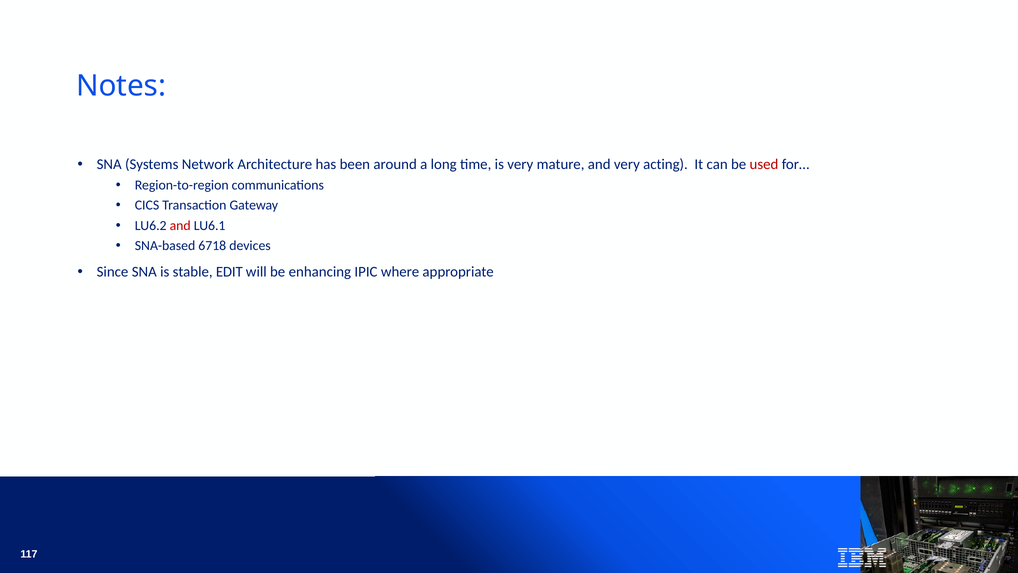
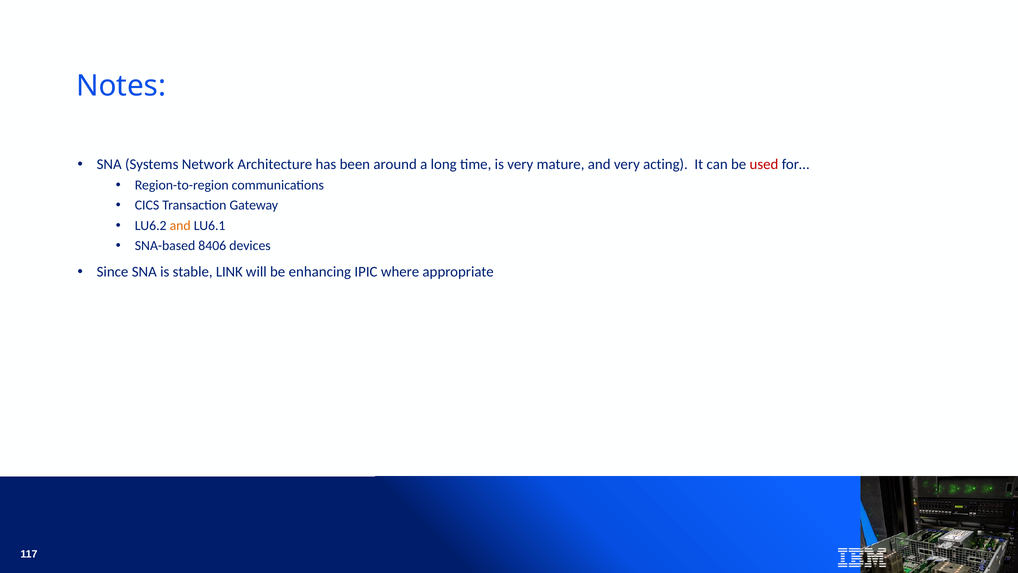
and colour: red -> orange (180, 225)
6718: 6718 -> 8406 (212, 246)
EDIT: EDIT -> LINK (229, 272)
